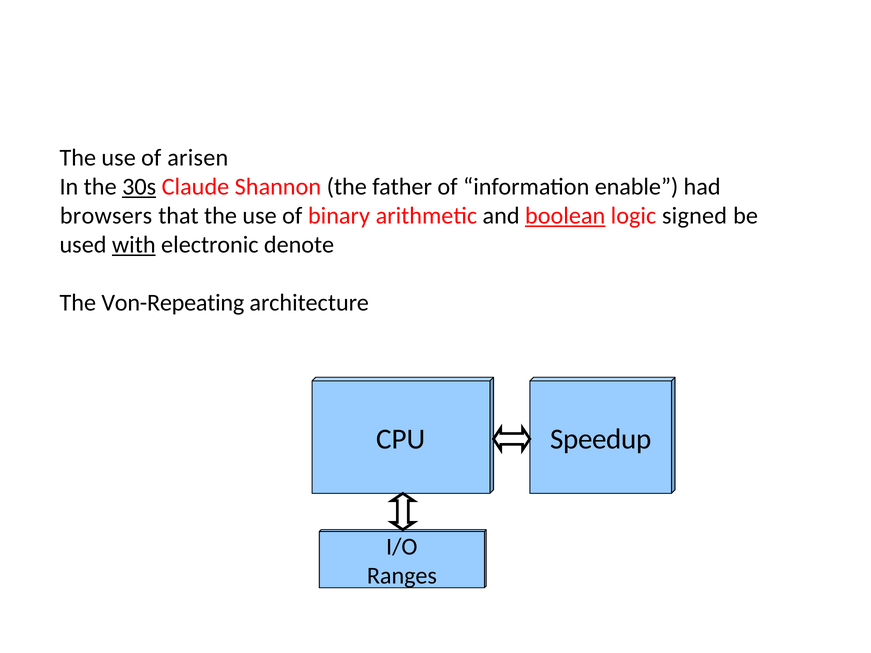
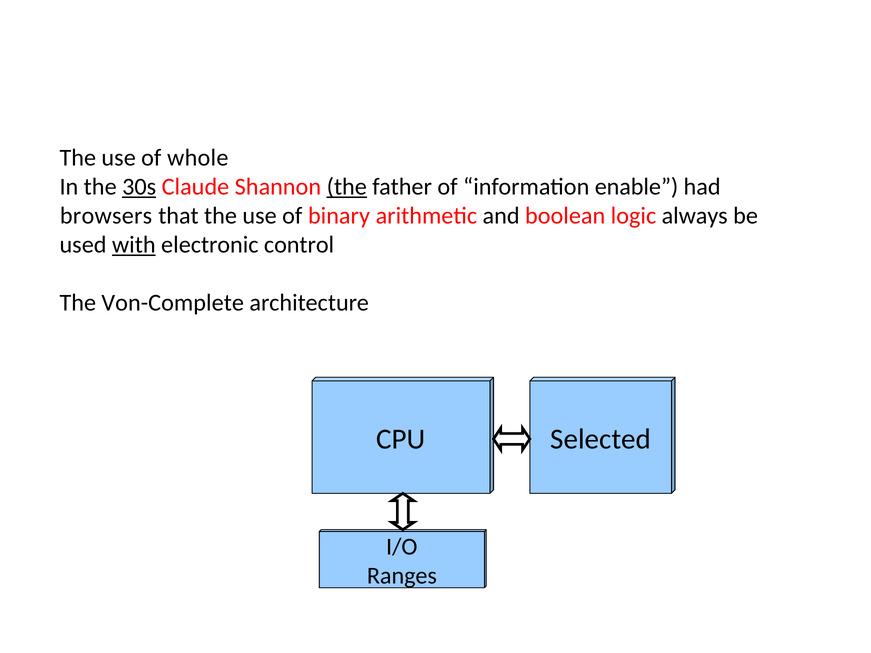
arisen: arisen -> whole (198, 158)
the underline: none -> present (347, 187)
boolean underline: present -> none (565, 216)
signed: signed -> always (695, 216)
denote: denote -> control (299, 245)
Von-Repeating: Von-Repeating -> Von-Complete (173, 303)
Speedup: Speedup -> Selected (601, 439)
